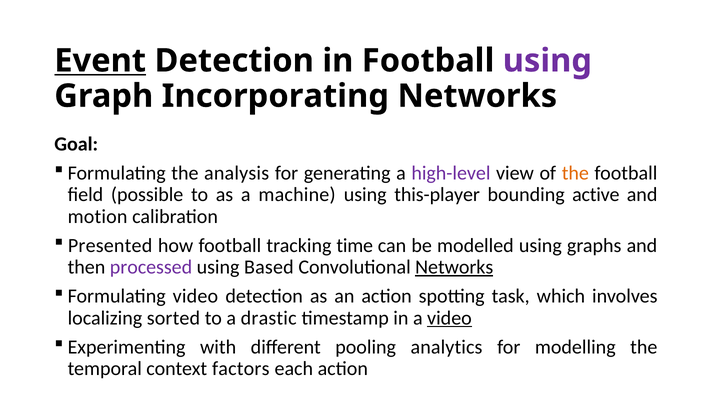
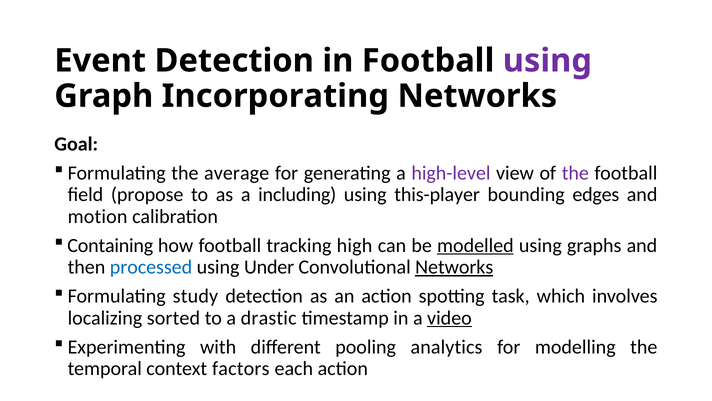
Event underline: present -> none (100, 61)
analysis: analysis -> average (237, 173)
the colour: orange -> purple (575, 173)
possible: possible -> propose (147, 194)
machine: machine -> including (297, 194)
active: active -> edges (596, 194)
Presented: Presented -> Containing (110, 245)
time: time -> high (355, 245)
modelled underline: none -> present (475, 245)
processed colour: purple -> blue (151, 267)
Based: Based -> Under (269, 267)
Formulating video: video -> study (195, 296)
